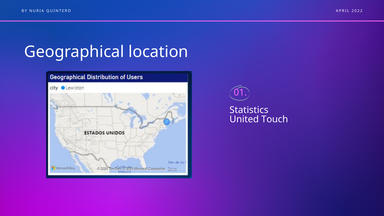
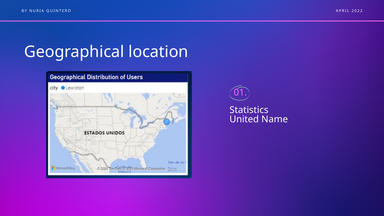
Touch: Touch -> Name (275, 119)
